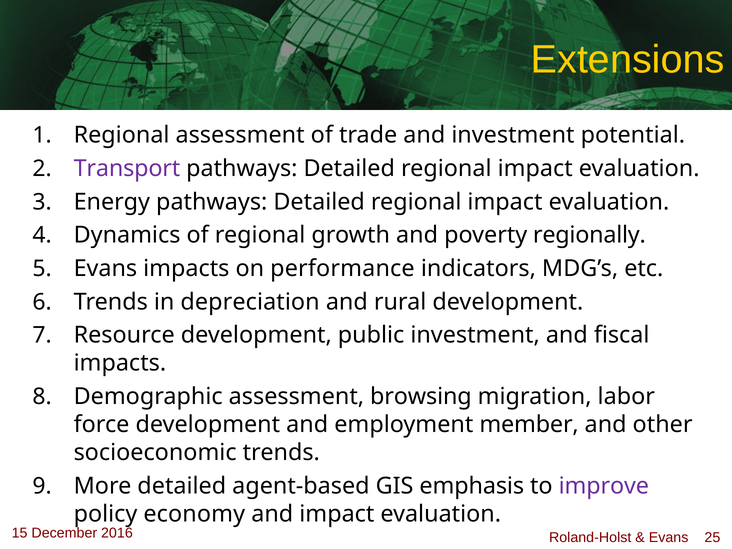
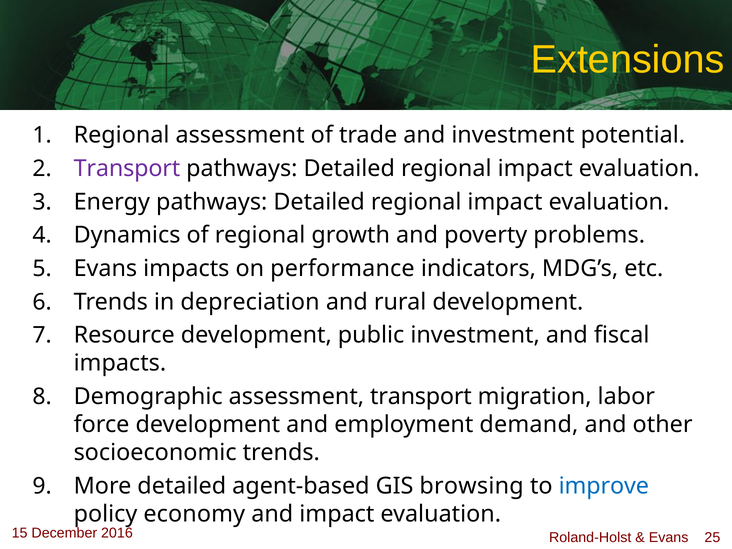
regionally: regionally -> problems (589, 235)
assessment browsing: browsing -> transport (421, 396)
member: member -> demand (529, 425)
emphasis: emphasis -> browsing (472, 486)
improve colour: purple -> blue (604, 486)
